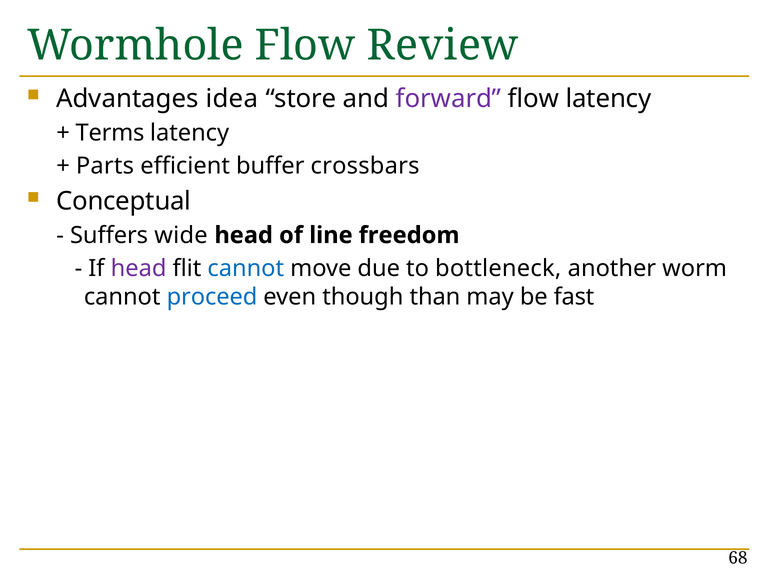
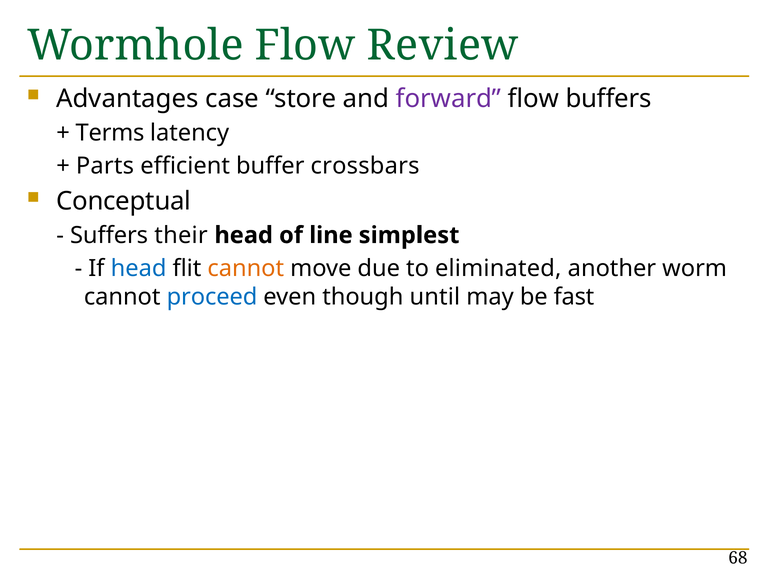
idea: idea -> case (232, 99)
flow latency: latency -> buffers (608, 99)
wide: wide -> their (181, 235)
freedom: freedom -> simplest (409, 235)
head colour: purple -> blue (139, 269)
cannot colour: blue -> orange (246, 269)
bottleneck: bottleneck -> eliminated (498, 269)
than: than -> until (435, 297)
